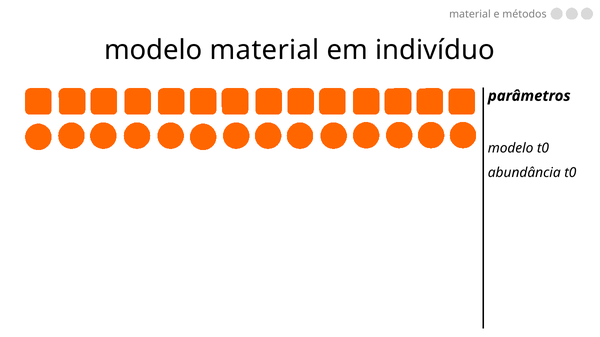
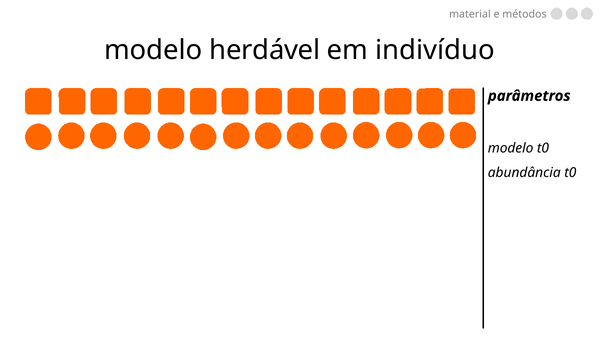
modelo material: material -> herdável (265, 50)
